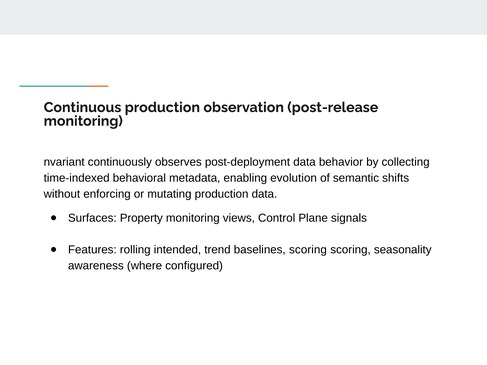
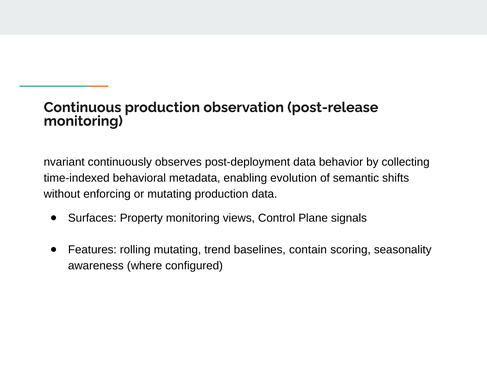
rolling intended: intended -> mutating (177, 250)
baselines scoring: scoring -> contain (308, 250)
